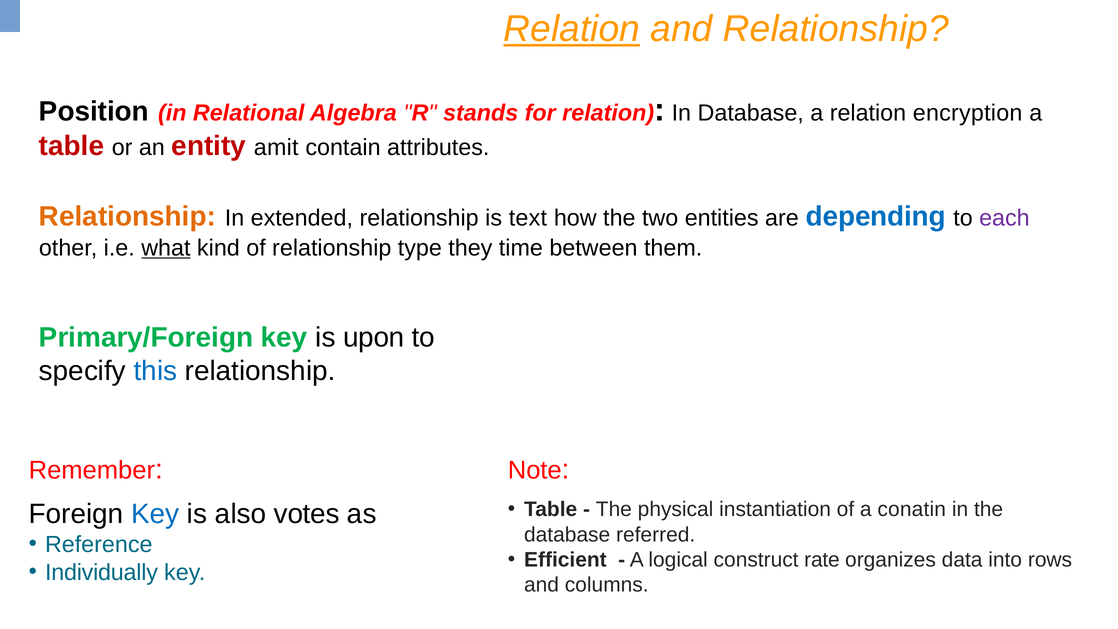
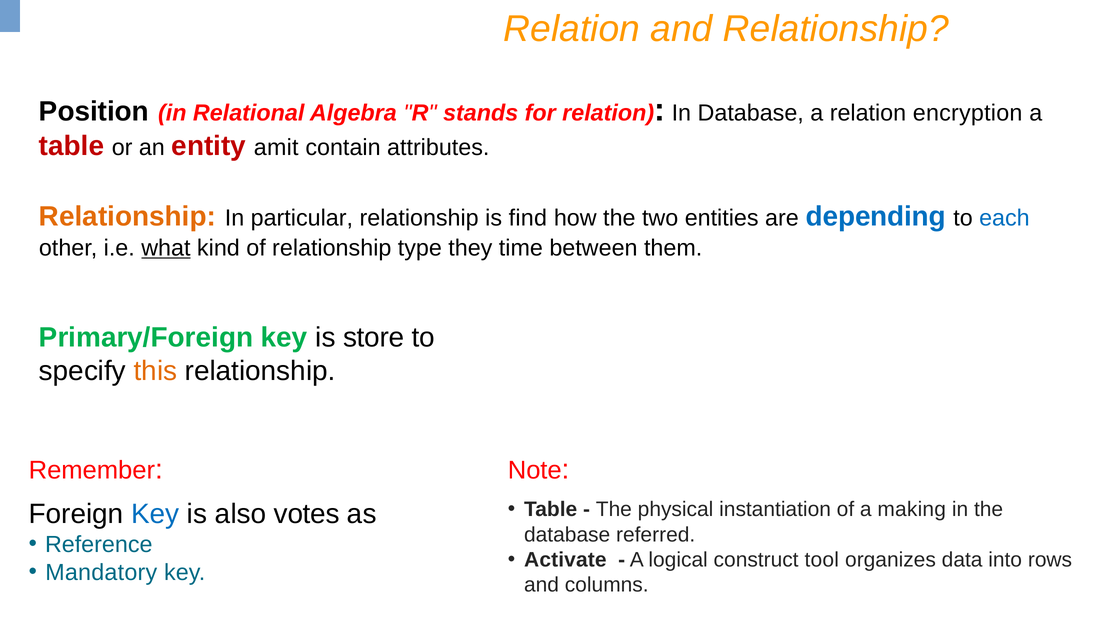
Relation underline: present -> none (572, 29)
extended: extended -> particular (302, 218)
text: text -> find (528, 218)
each colour: purple -> blue (1004, 218)
upon: upon -> store (374, 337)
this colour: blue -> orange (155, 371)
conatin: conatin -> making (912, 509)
Efficient: Efficient -> Activate (565, 560)
rate: rate -> tool (822, 560)
Individually: Individually -> Mandatory (101, 572)
